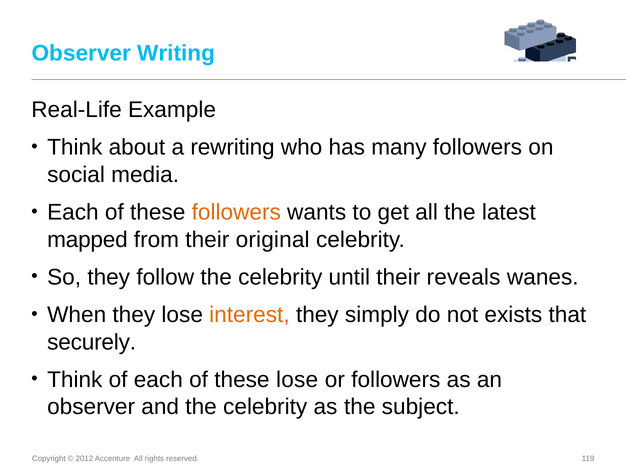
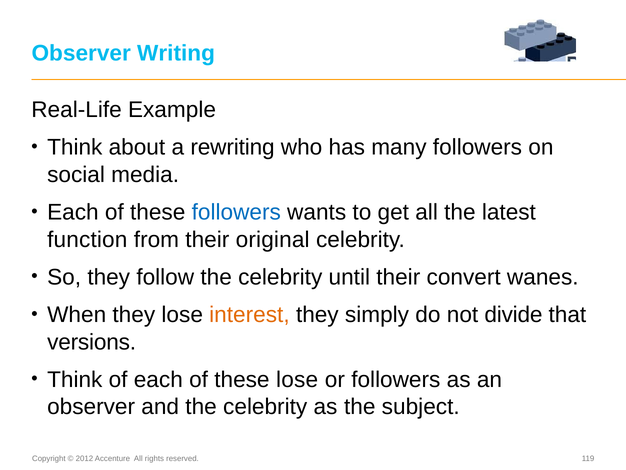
followers colour: orange -> blue (236, 212)
mapped: mapped -> function (87, 239)
reveals: reveals -> convert (464, 277)
exists: exists -> divide (513, 315)
securely: securely -> versions (92, 342)
